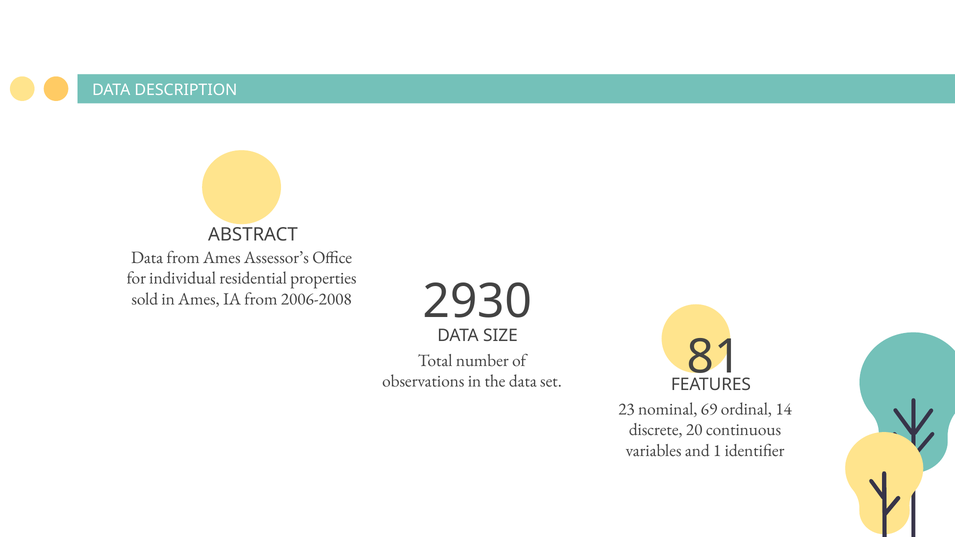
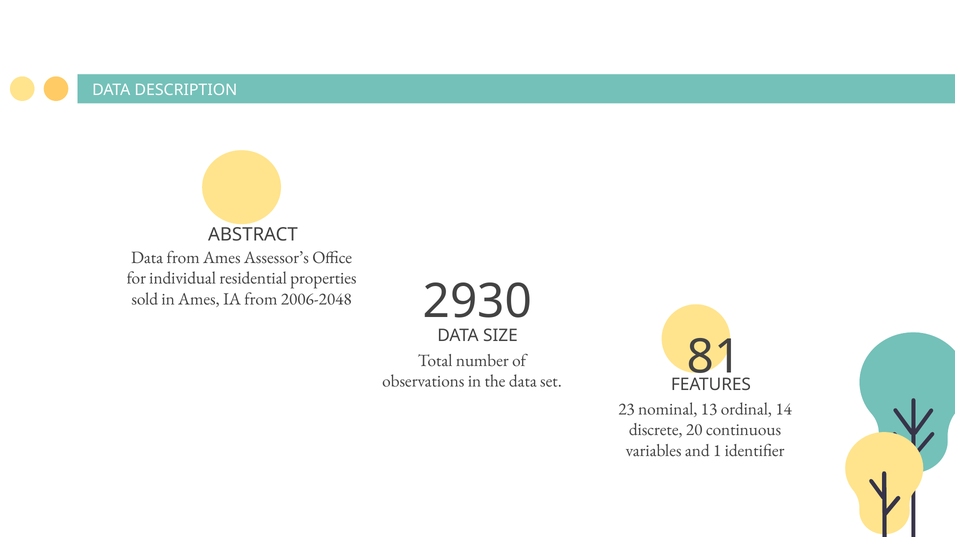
2006-2008: 2006-2008 -> 2006-2048 (316, 299)
69: 69 -> 13 (709, 409)
